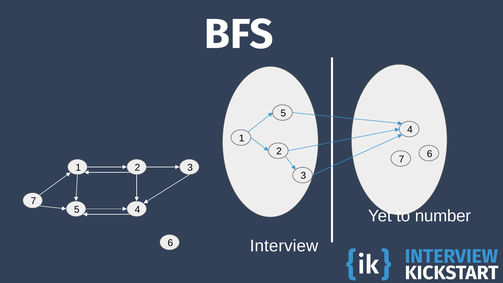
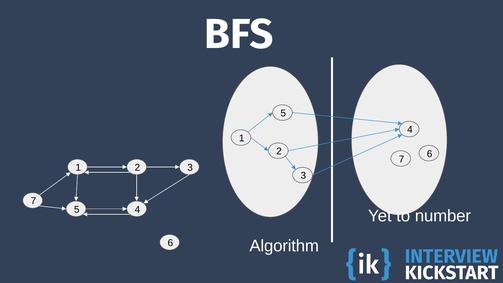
Interview: Interview -> Algorithm (284, 246)
